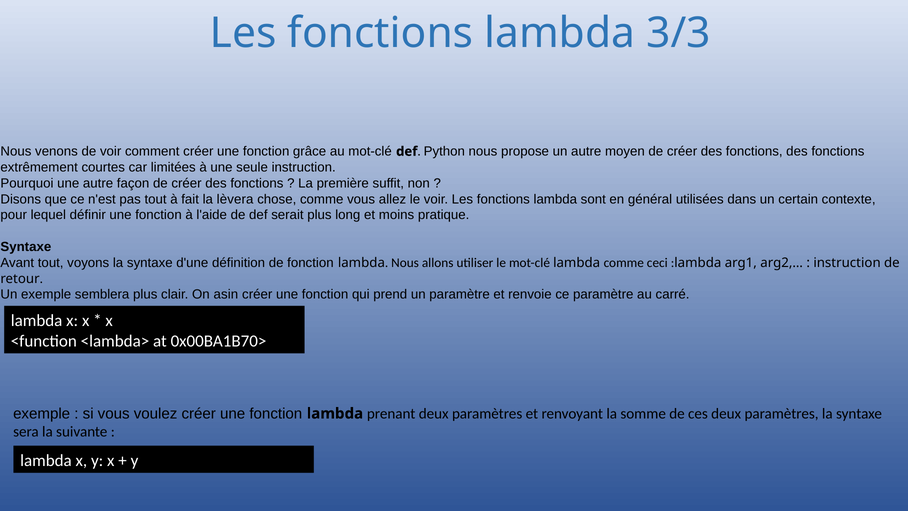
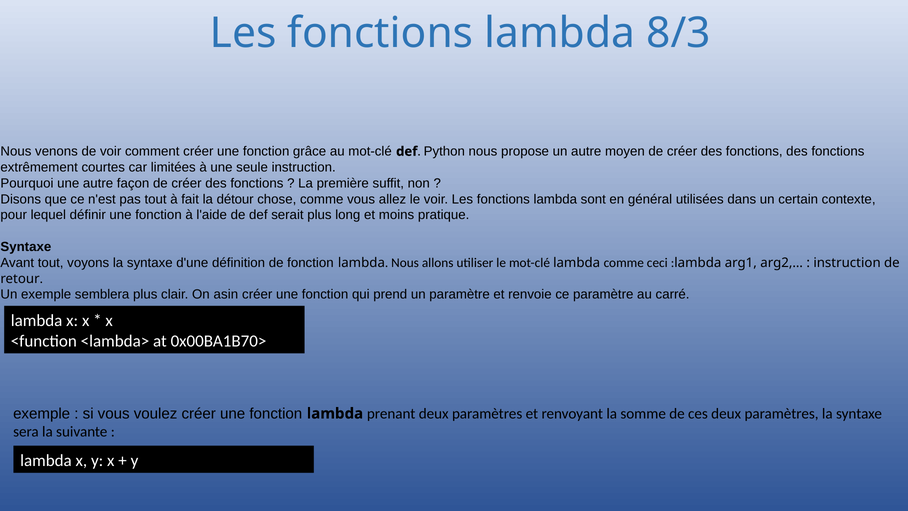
3/3: 3/3 -> 8/3 (678, 33)
lèvera: lèvera -> détour (235, 199)
